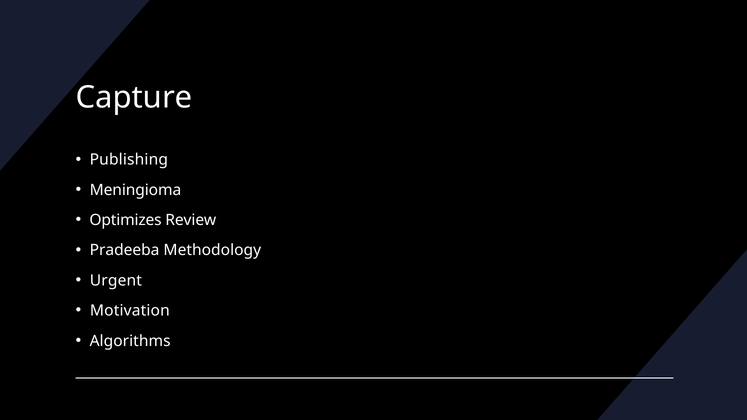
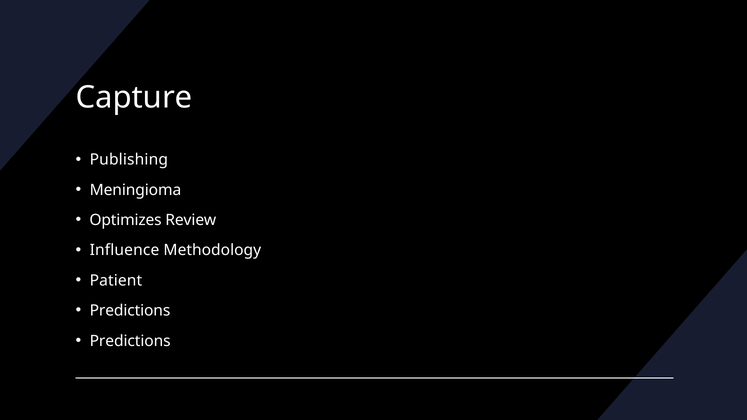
Pradeeba: Pradeeba -> Influence (124, 250)
Urgent: Urgent -> Patient (116, 281)
Motivation: Motivation -> Predictions (130, 311)
Algorithms: Algorithms -> Predictions (130, 341)
